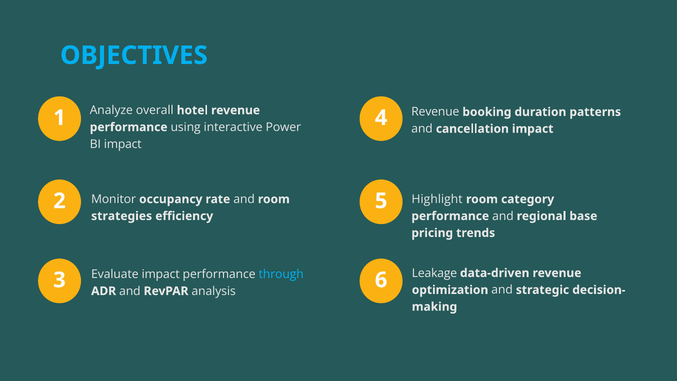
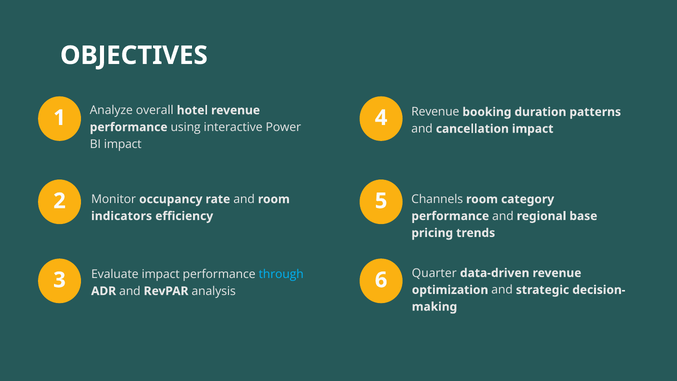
OBJECTIVES colour: light blue -> white (134, 55)
Highlight: Highlight -> Channels (437, 199)
strategies: strategies -> indicators (122, 216)
Leakage: Leakage -> Quarter (434, 273)
